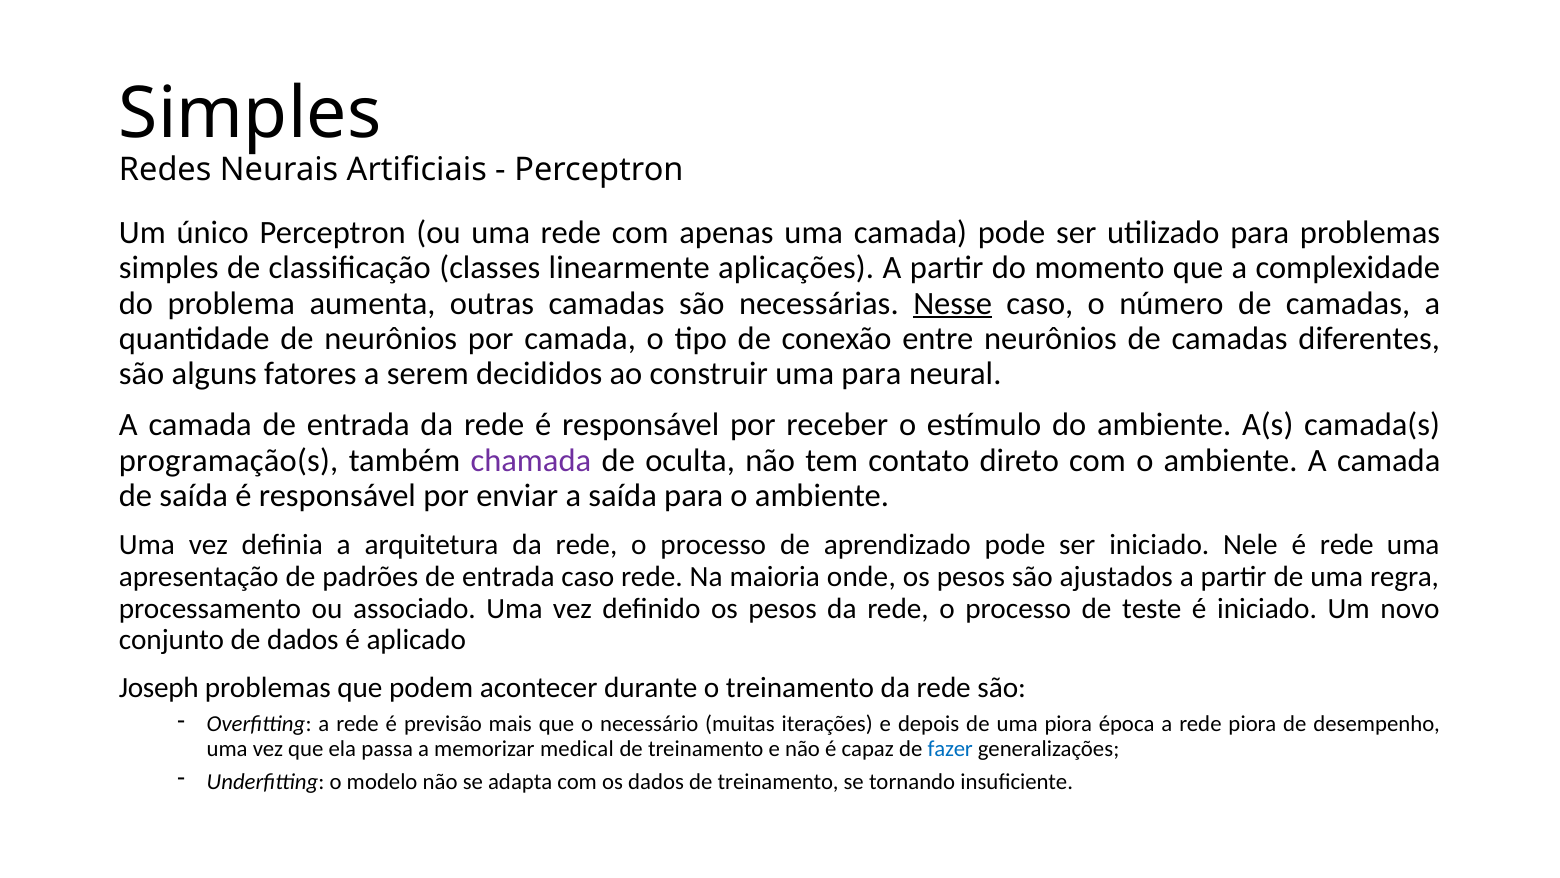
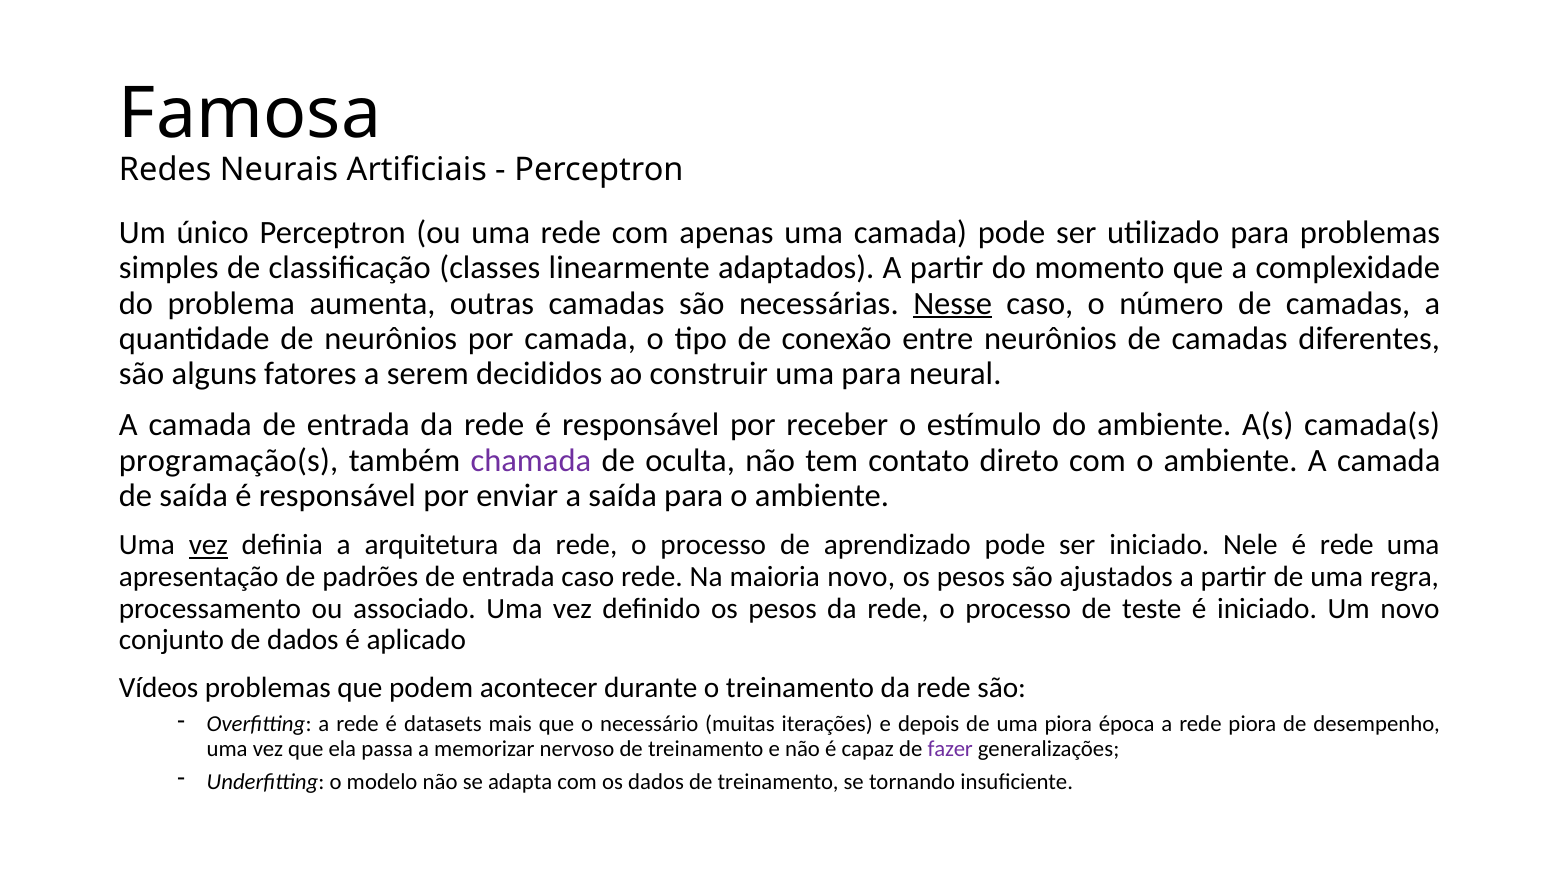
Simples: Simples -> Famosa (250, 113)
aplicações: aplicações -> adaptados (796, 268)
vez underline: none -> present (208, 545)
maioria onde: onde -> novo (861, 576)
Joseph: Joseph -> Vídeos (159, 687)
previsão: previsão -> datasets (443, 724)
medical: medical -> nervoso (577, 748)
fazer colour: blue -> purple (950, 748)
